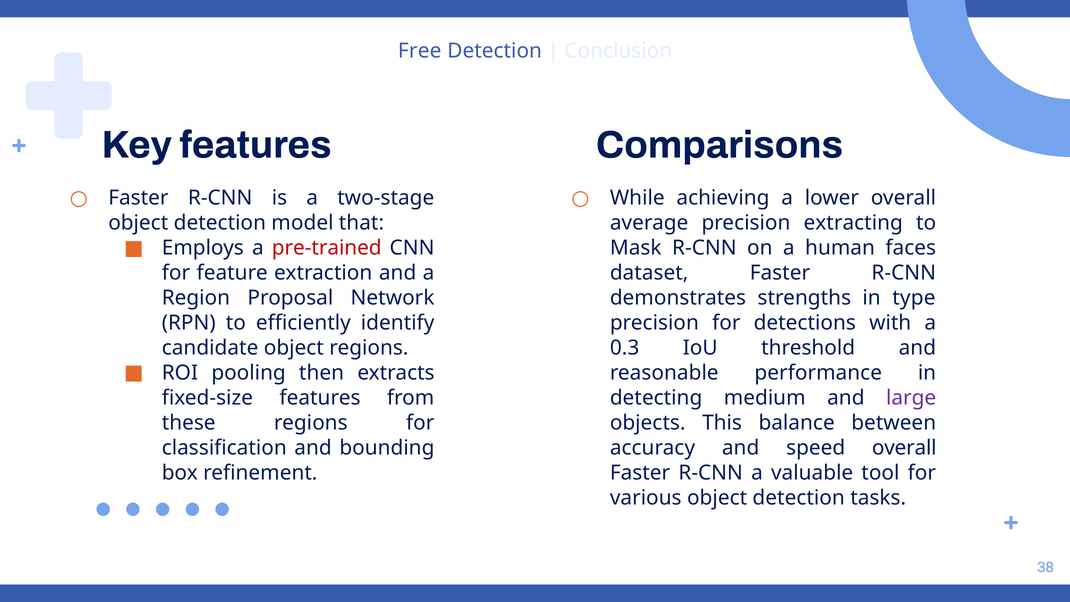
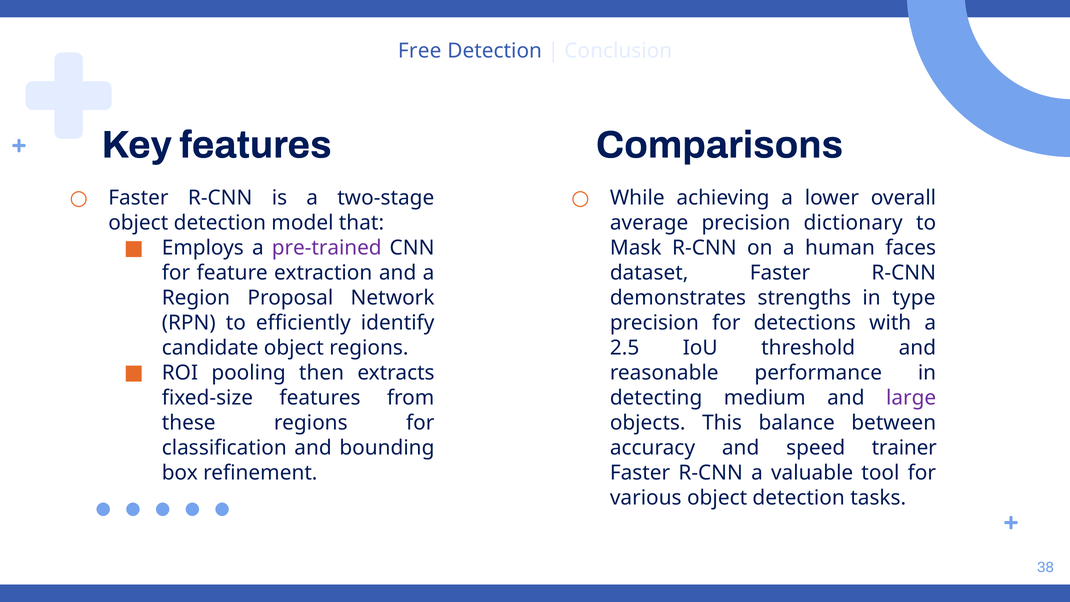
extracting: extracting -> dictionary (853, 223)
pre-trained colour: red -> purple (327, 248)
0.3: 0.3 -> 2.5 (625, 348)
speed overall: overall -> trainer (904, 448)
